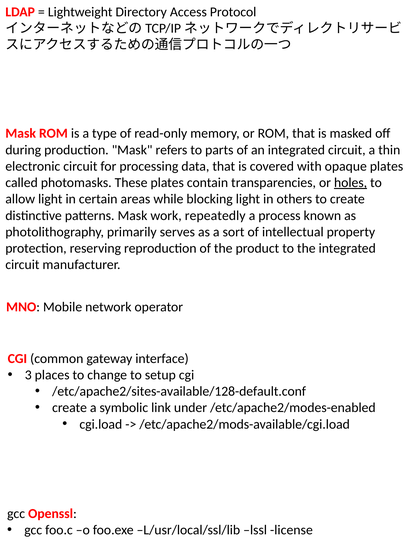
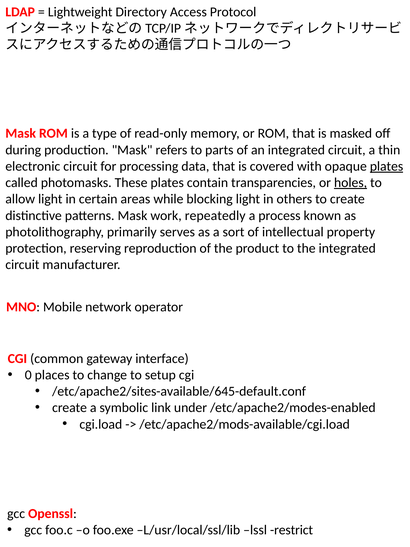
plates underline: none -> present (387, 166)
3: 3 -> 0 (28, 375)
/etc/apache2/sites-available/128-default.conf: /etc/apache2/sites-available/128-default.conf -> /etc/apache2/sites-available/645-default.conf (179, 391)
license: license -> restrict (292, 530)
